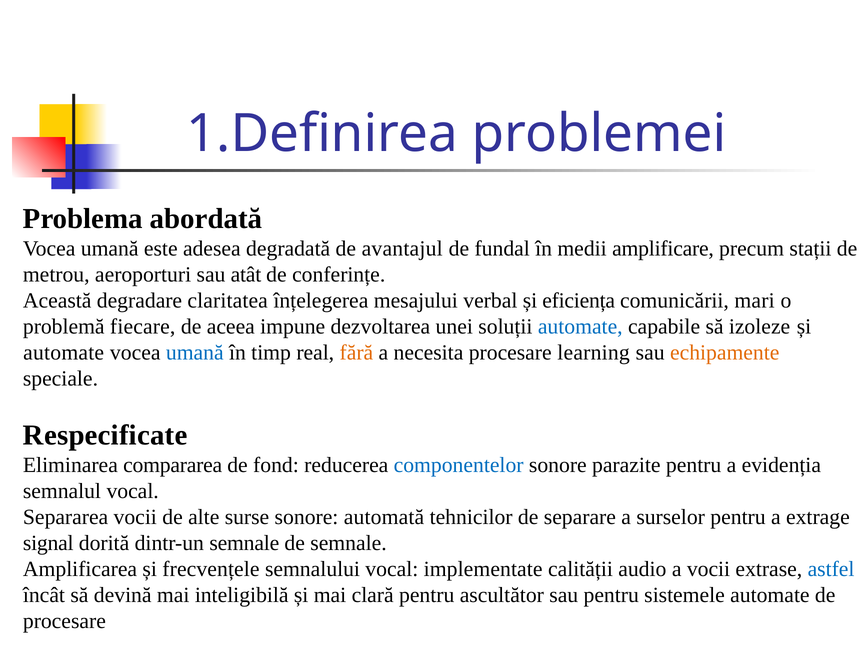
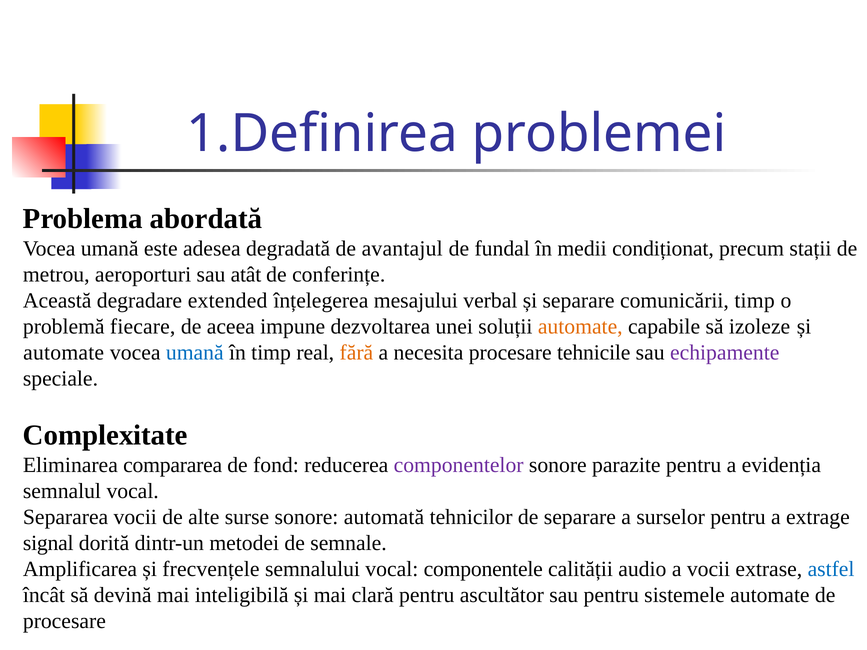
amplificare: amplificare -> condiționat (663, 249)
claritatea: claritatea -> extended (228, 301)
și eficiența: eficiența -> separare (579, 301)
comunicării mari: mari -> timp (755, 301)
automate colour: blue -> orange (580, 327)
learning: learning -> tehnicile (594, 353)
echipamente colour: orange -> purple (725, 353)
Respecificate: Respecificate -> Complexitate (105, 435)
componentelor colour: blue -> purple (459, 465)
dintr-un semnale: semnale -> metodei (244, 543)
implementate: implementate -> componentele (483, 569)
